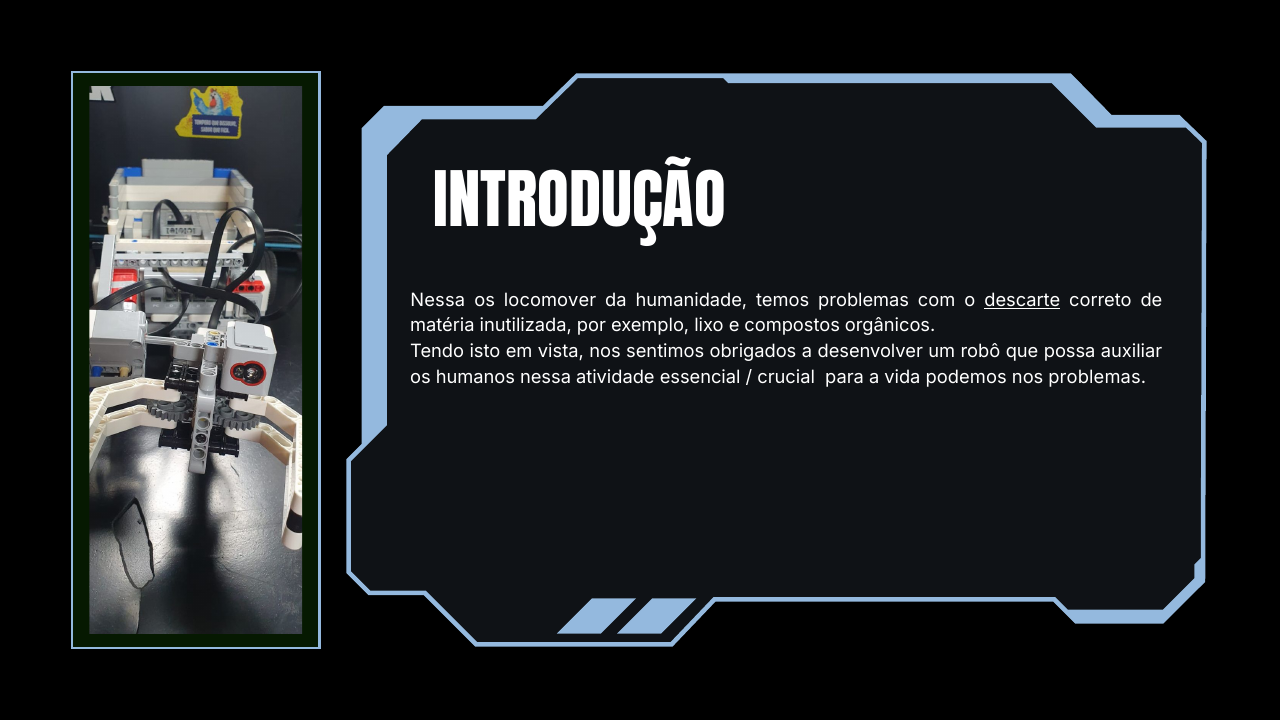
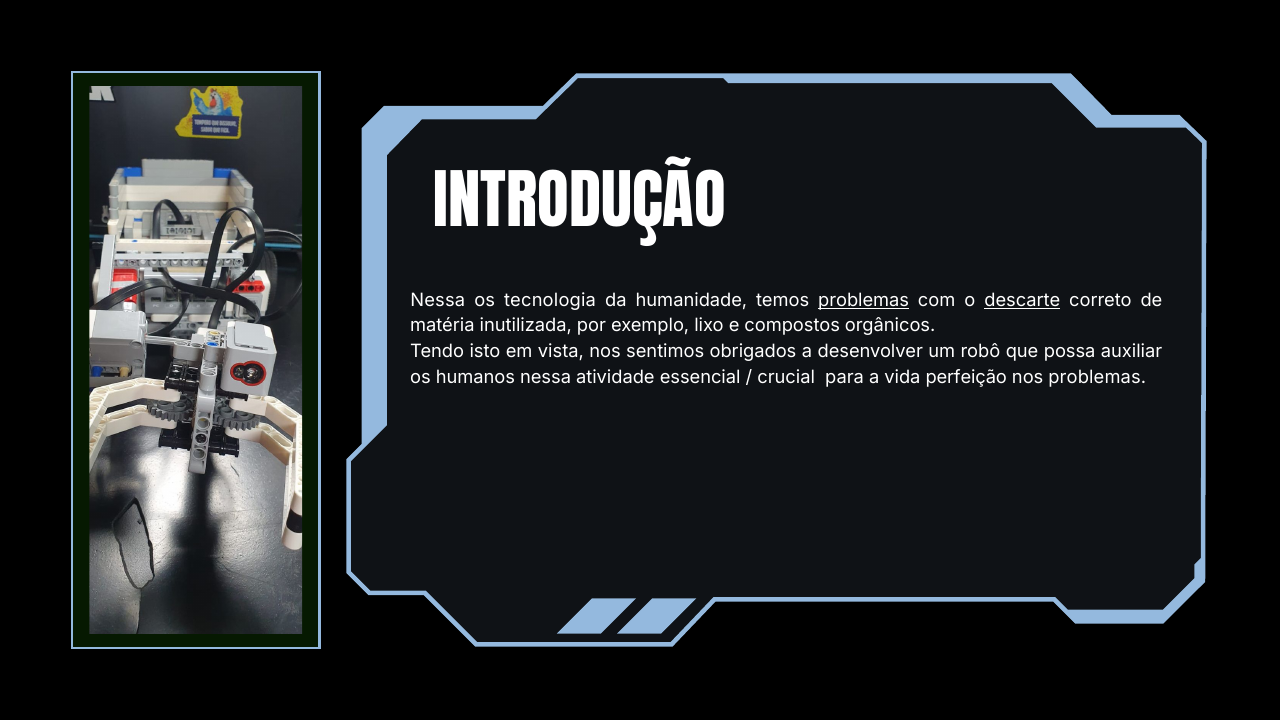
locomover: locomover -> tecnologia (550, 300)
problemas underline: none -> present (864, 300)
podemos: podemos -> perfeição (966, 377)
